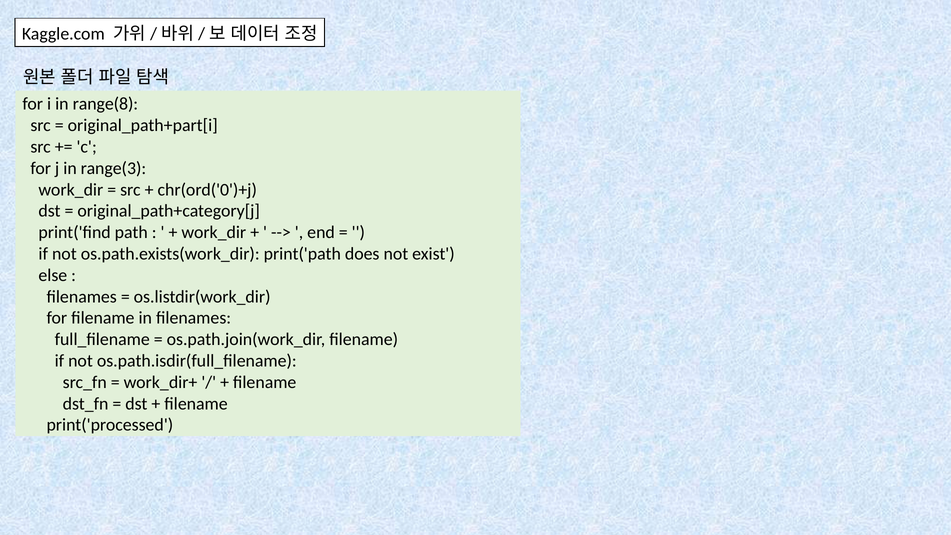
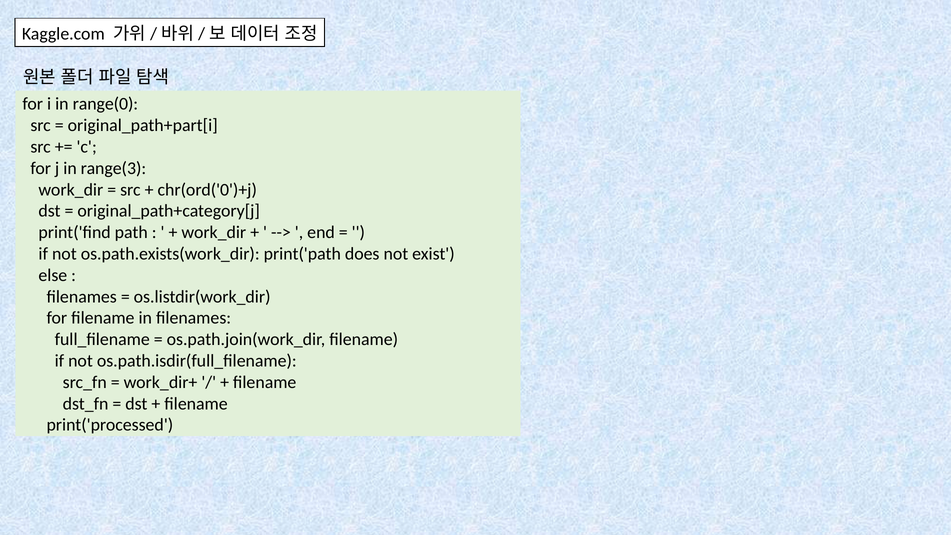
range(8: range(8 -> range(0 (105, 104)
